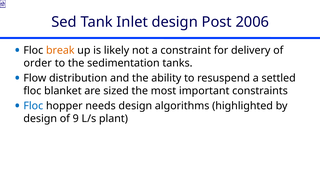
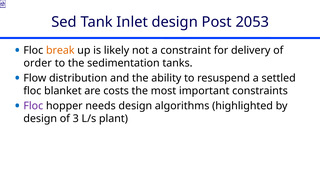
2006: 2006 -> 2053 (252, 22)
sized: sized -> costs (116, 91)
Floc colour: blue -> purple (33, 106)
9: 9 -> 3 (76, 119)
